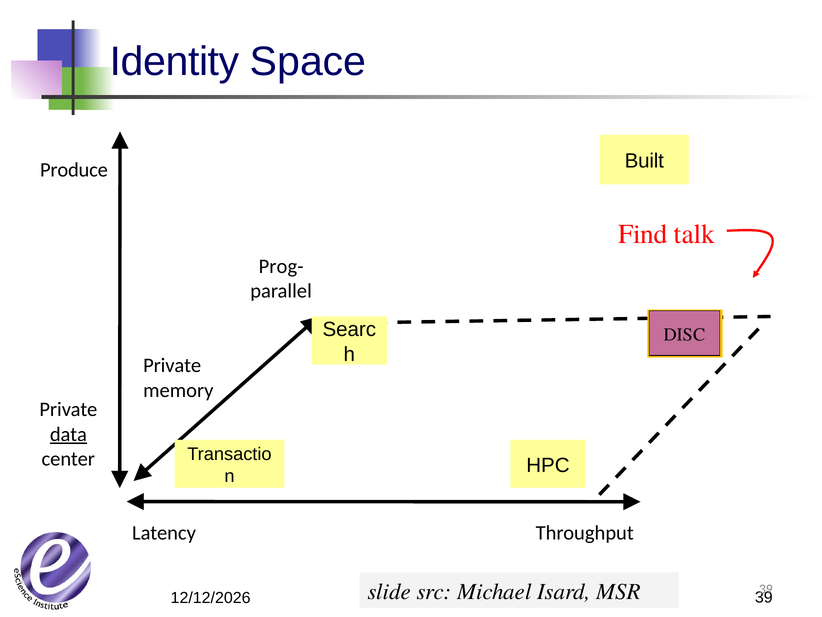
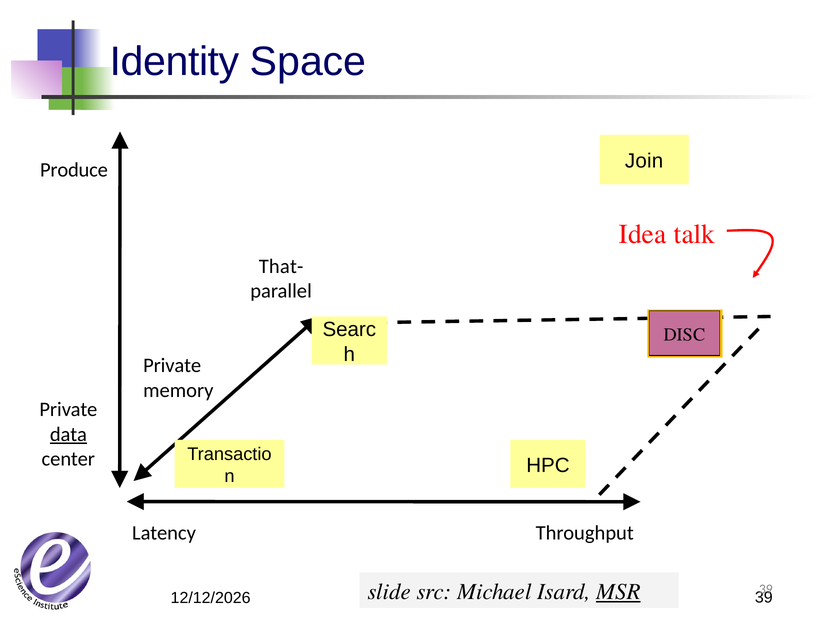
Built: Built -> Join (644, 161)
Find: Find -> Idea (643, 234)
Prog-: Prog- -> That- (281, 266)
MSR underline: none -> present (618, 591)
